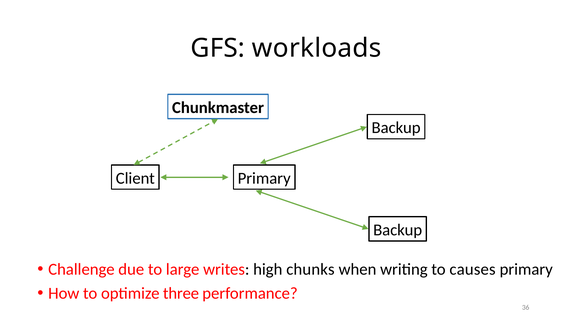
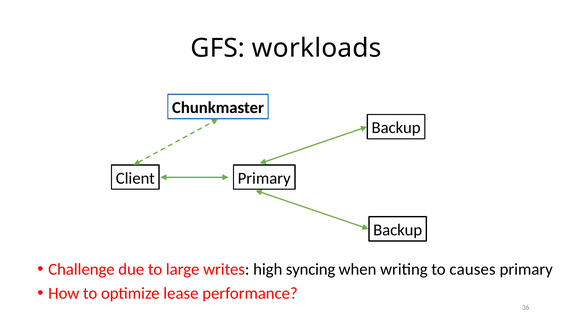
chunks: chunks -> syncing (311, 270)
three: three -> lease (181, 294)
